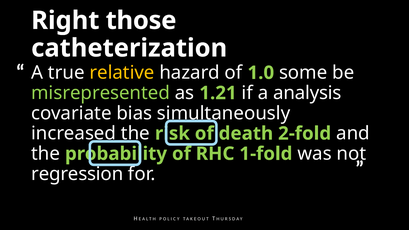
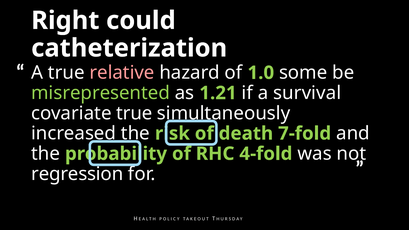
those: those -> could (141, 21)
relative colour: yellow -> pink (122, 73)
analysis: analysis -> survival (307, 93)
covariate bias: bias -> true (134, 113)
2-fold: 2-fold -> 7-fold (305, 134)
1-fold: 1-fold -> 4-fold (266, 154)
